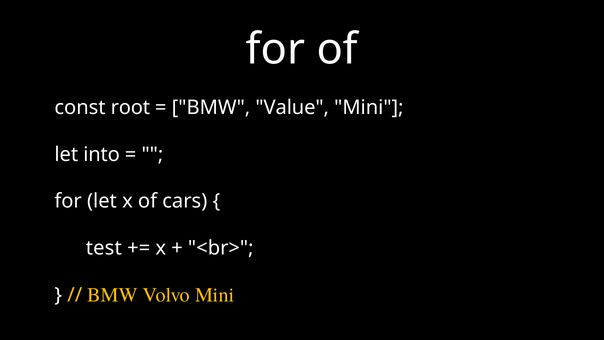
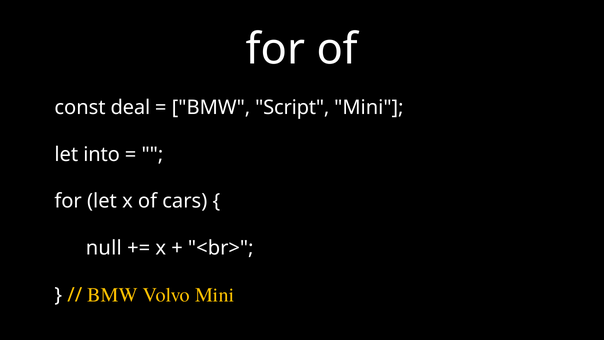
root: root -> deal (130, 107)
Value: Value -> Script (292, 107)
test: test -> null (104, 248)
